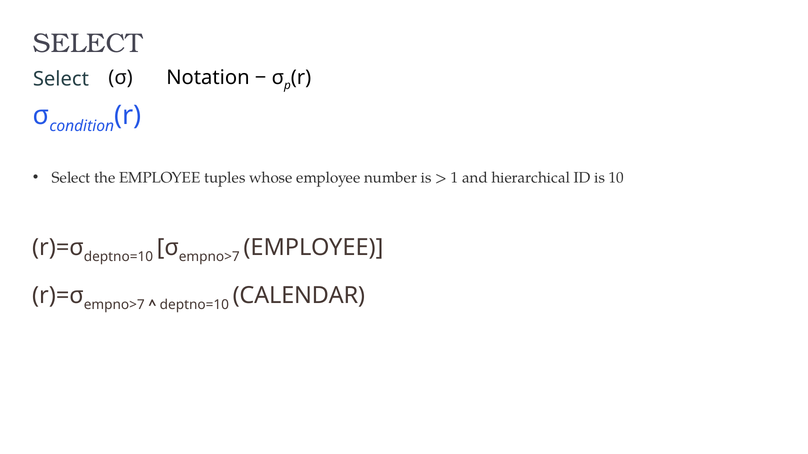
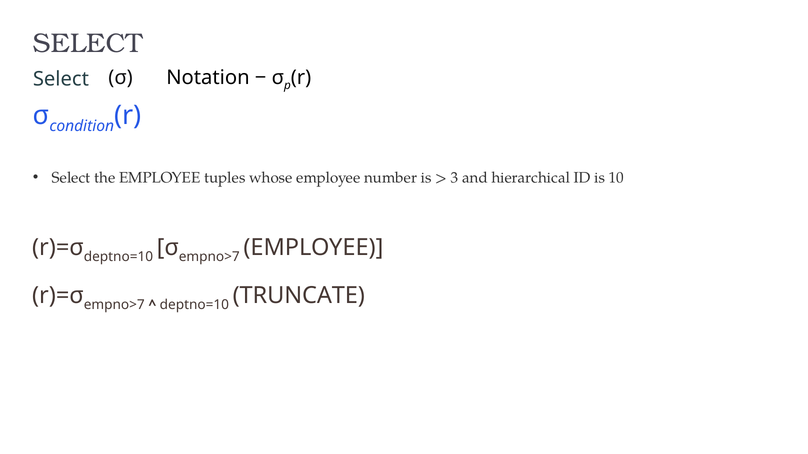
1: 1 -> 3 (455, 178)
CALENDAR: CALENDAR -> TRUNCATE (299, 296)
